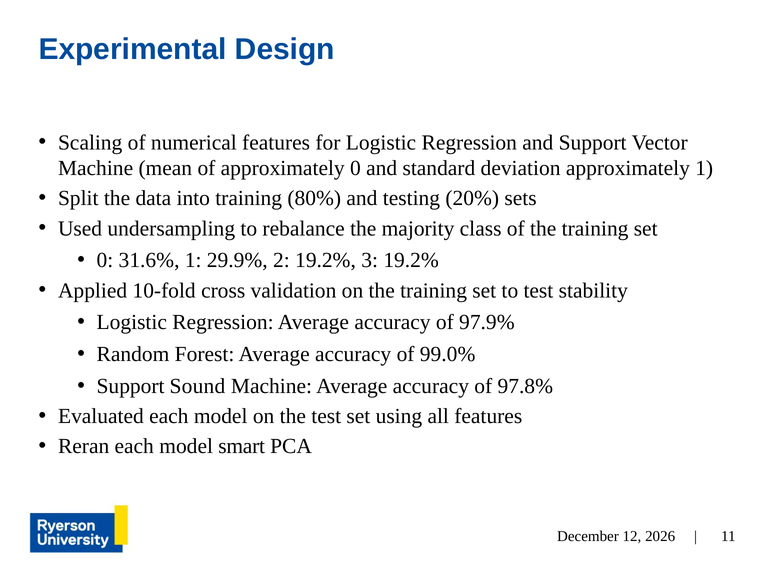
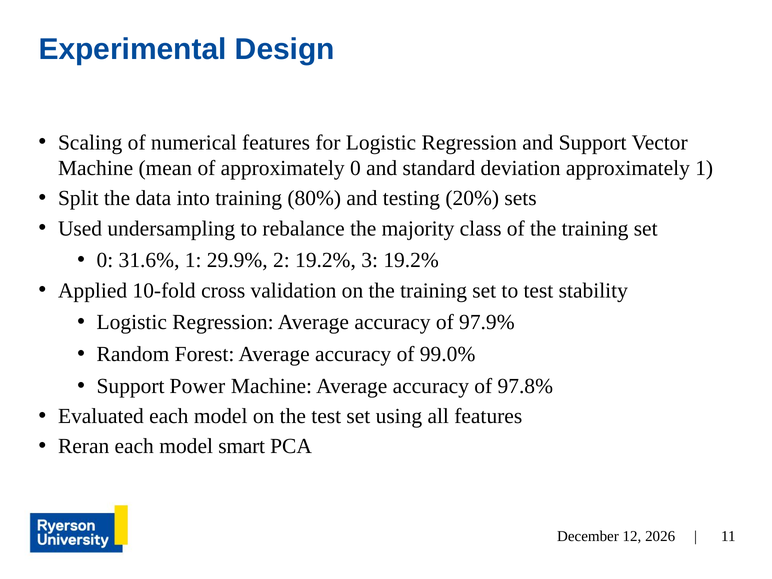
Sound: Sound -> Power (197, 386)
